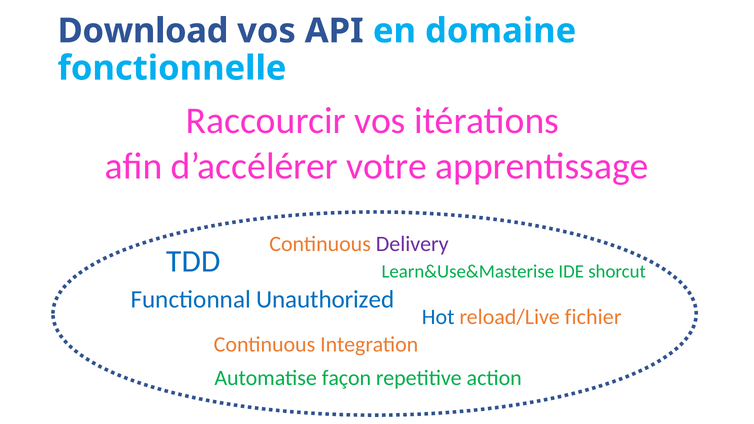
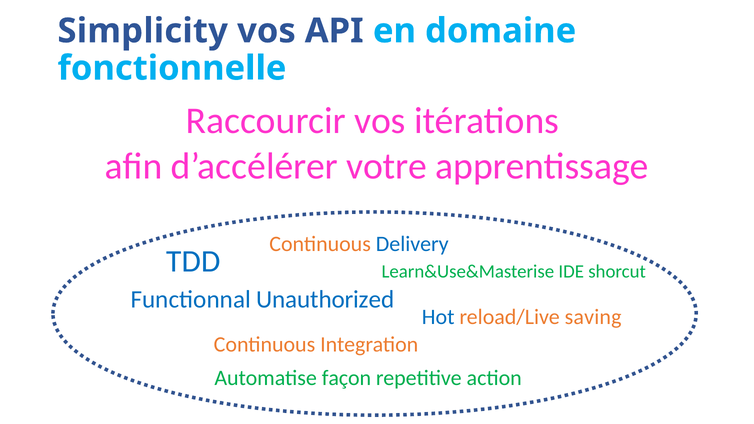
Download: Download -> Simplicity (143, 31)
Delivery colour: purple -> blue (412, 244)
fichier: fichier -> saving (593, 317)
